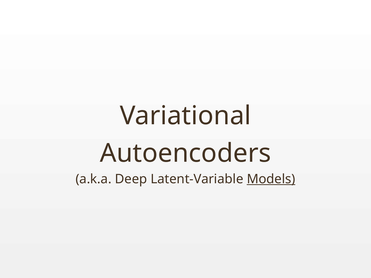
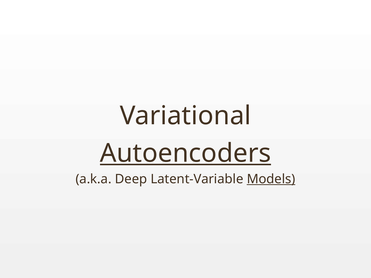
Autoencoders underline: none -> present (185, 153)
